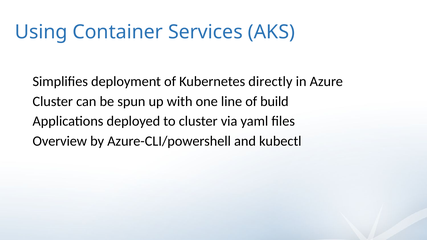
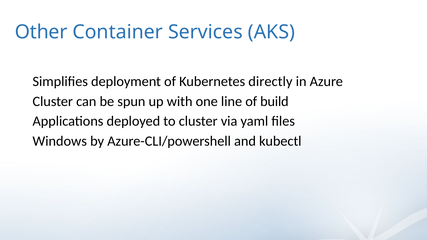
Using: Using -> Other (41, 32)
Overview: Overview -> Windows (60, 141)
